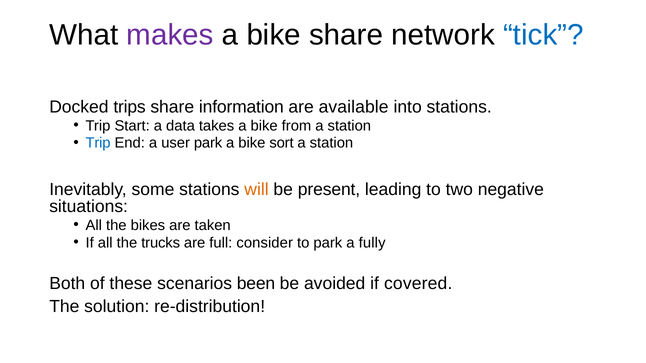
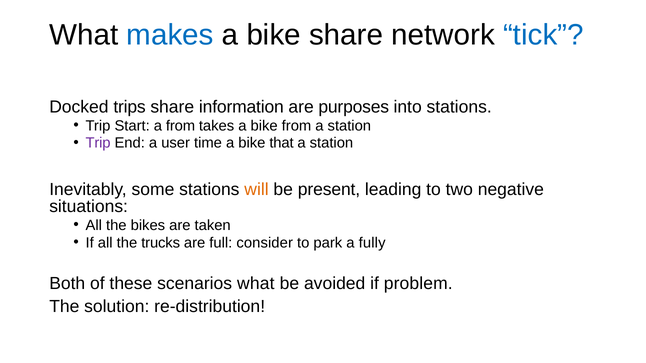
makes colour: purple -> blue (170, 35)
available: available -> purposes (354, 107)
a data: data -> from (181, 126)
Trip colour: blue -> purple (98, 143)
user park: park -> time (208, 143)
sort: sort -> that (282, 143)
scenarios been: been -> what (256, 284)
covered: covered -> problem (418, 284)
